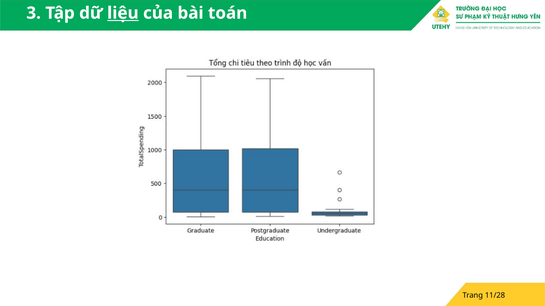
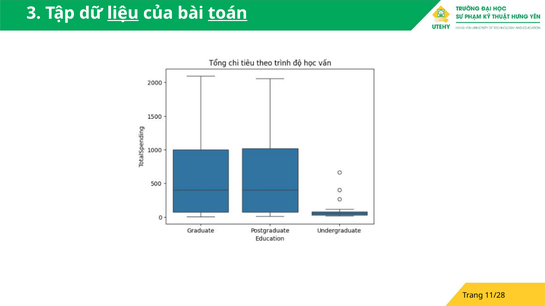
toán underline: none -> present (228, 13)
